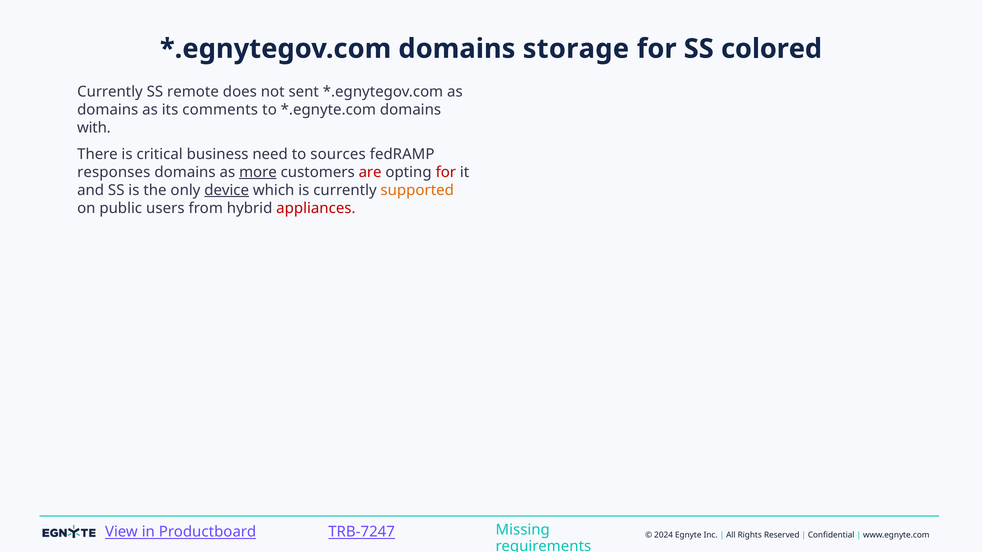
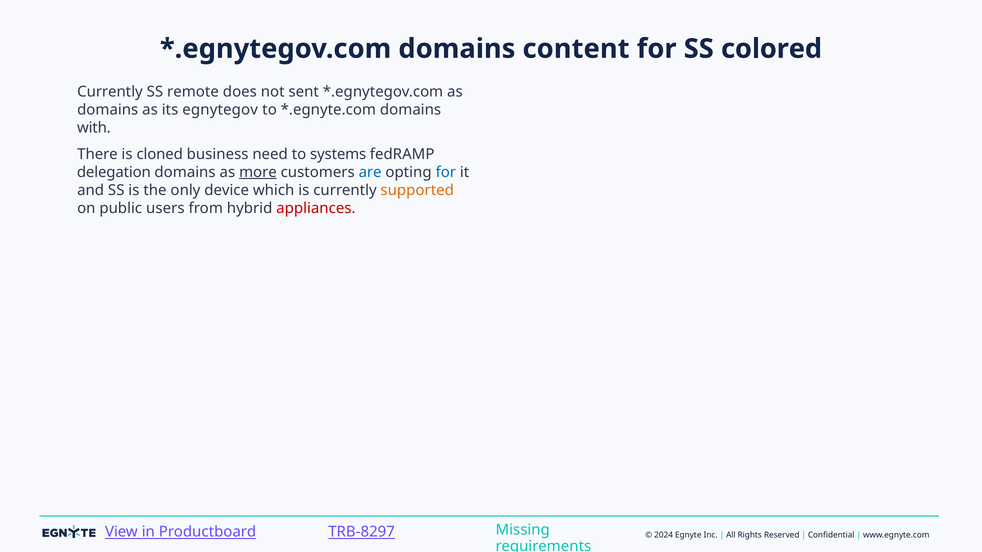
storage: storage -> content (576, 49)
comments: comments -> egnytegov (220, 110)
critical: critical -> cloned (160, 154)
sources: sources -> systems (338, 154)
responses: responses -> delegation (114, 172)
are colour: red -> blue (370, 172)
for colour: red -> blue (446, 172)
device underline: present -> none (227, 190)
TRB-7247: TRB-7247 -> TRB-8297 (362, 532)
